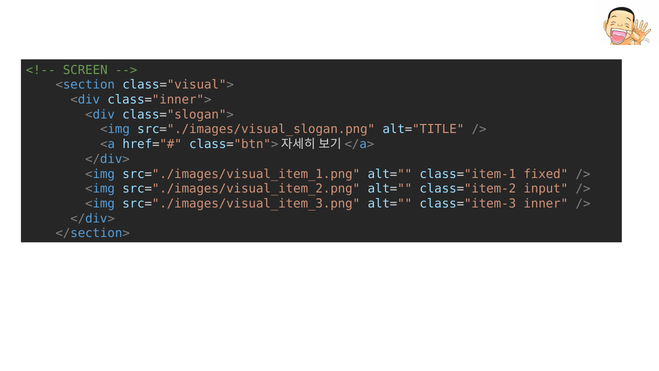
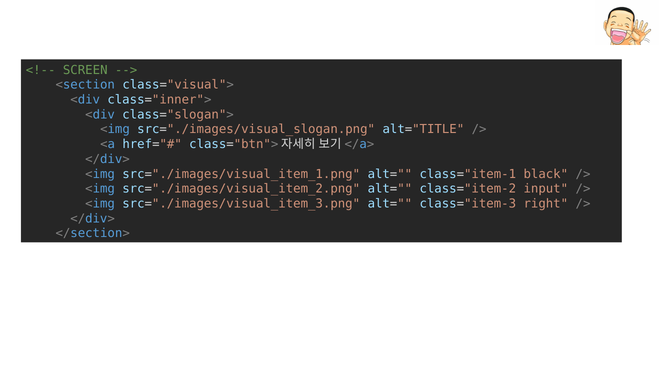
fixed: fixed -> black (546, 174)
inner: inner -> right (546, 203)
